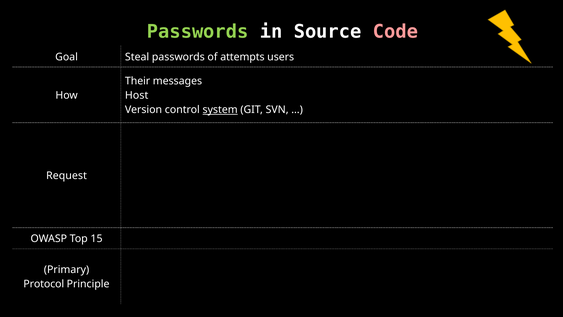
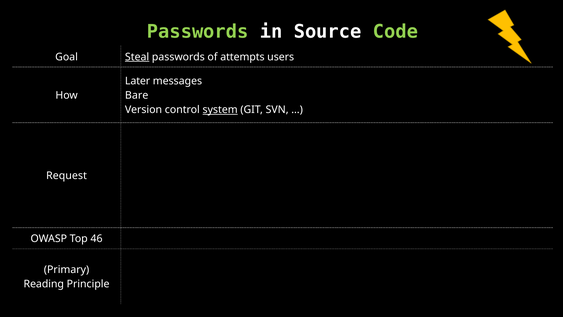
Code colour: pink -> light green (395, 32)
Steal underline: none -> present (137, 57)
Their: Their -> Later (138, 81)
Host: Host -> Bare (137, 95)
15: 15 -> 46 (97, 239)
Protocol: Protocol -> Reading (44, 284)
